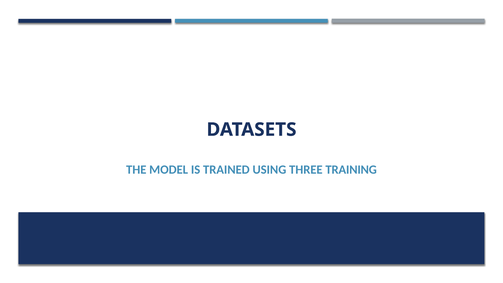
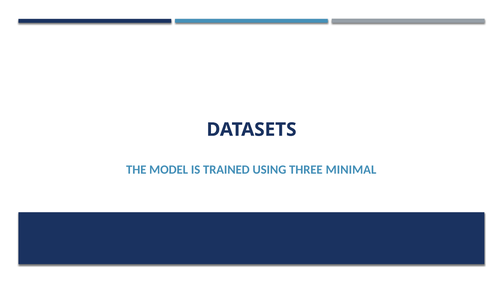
TRAINING: TRAINING -> MINIMAL (351, 170)
